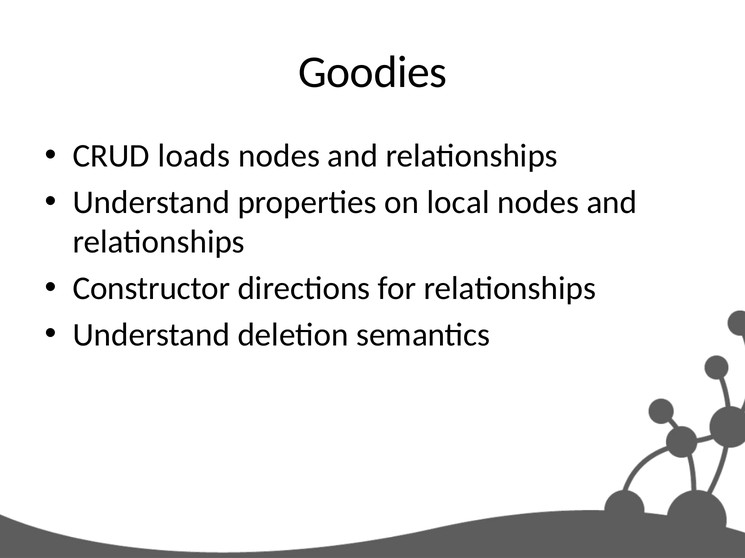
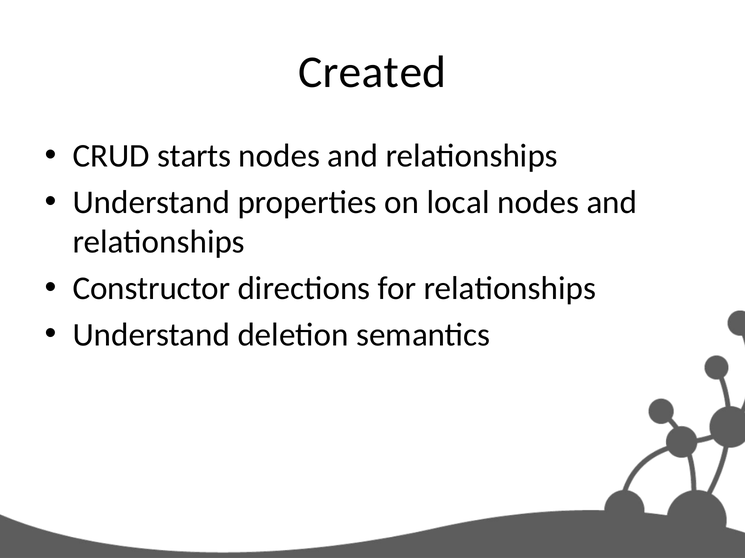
Goodies: Goodies -> Created (372, 72)
loads: loads -> starts (194, 156)
